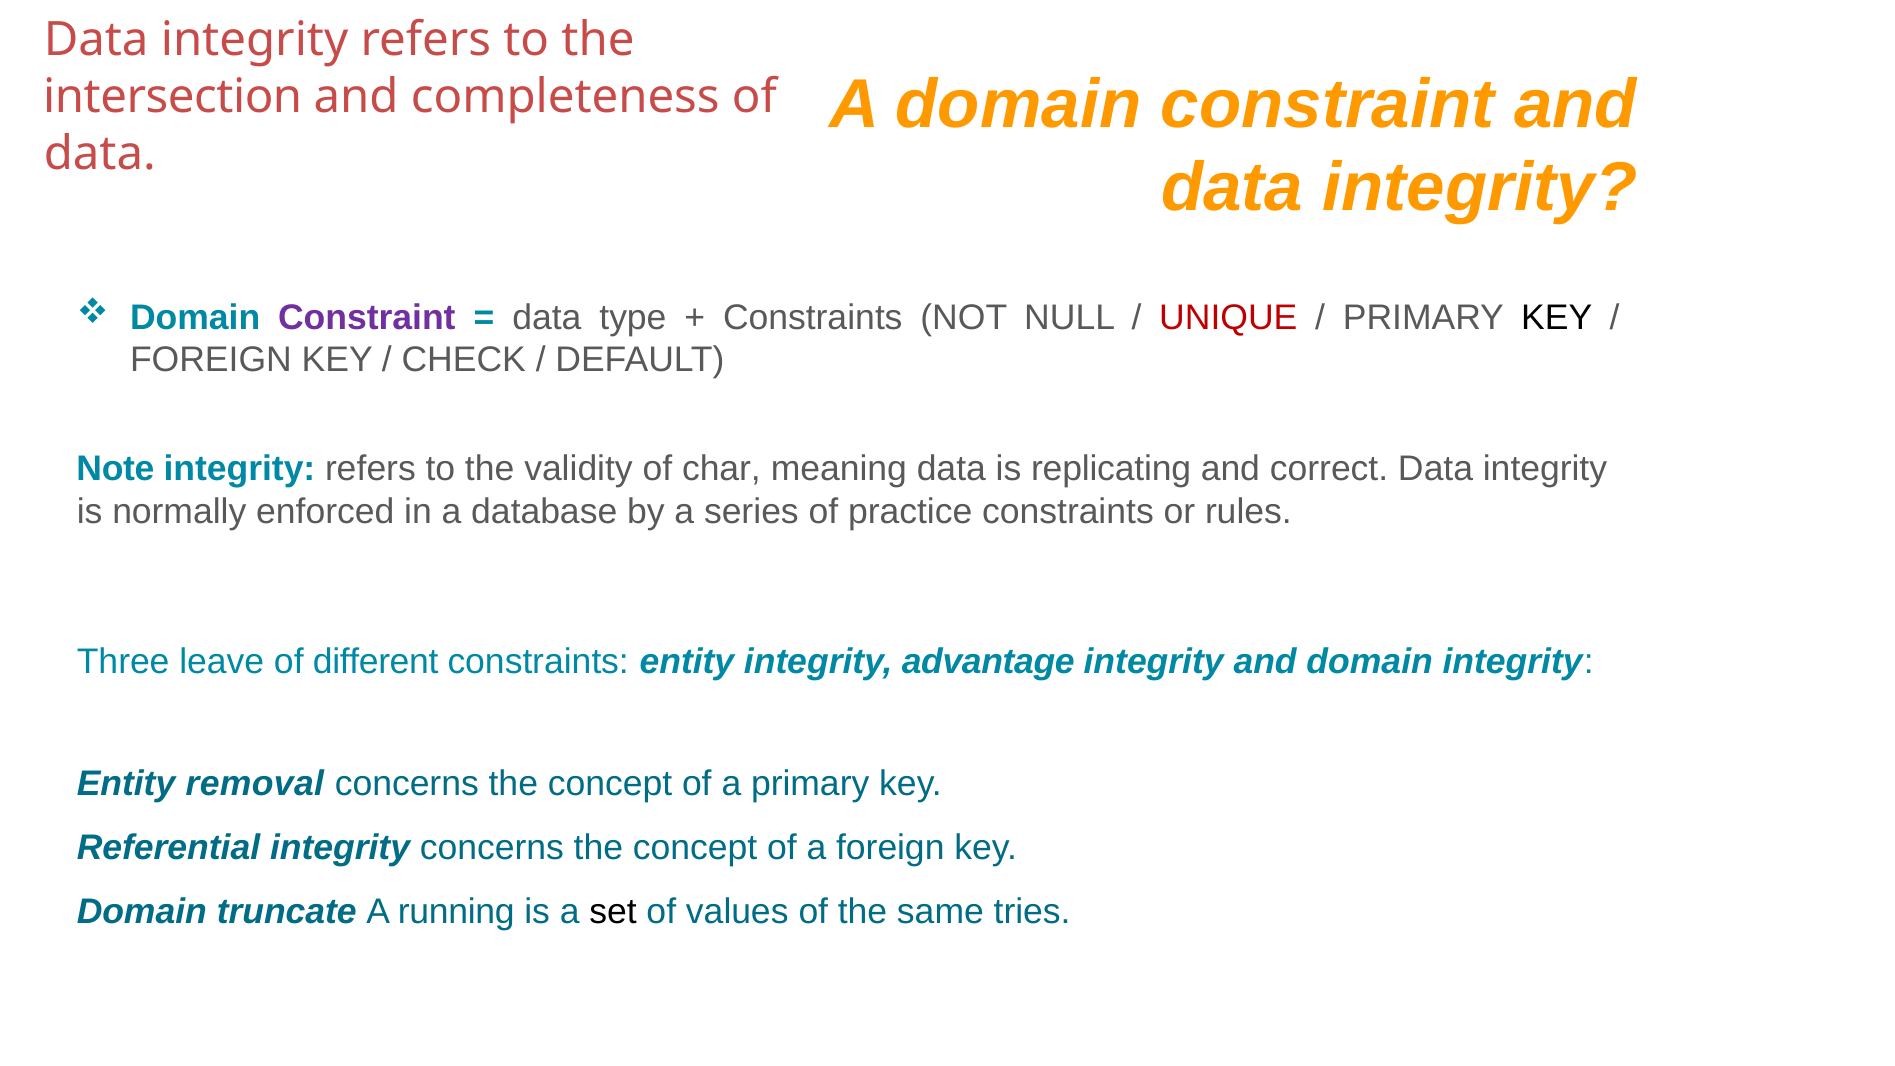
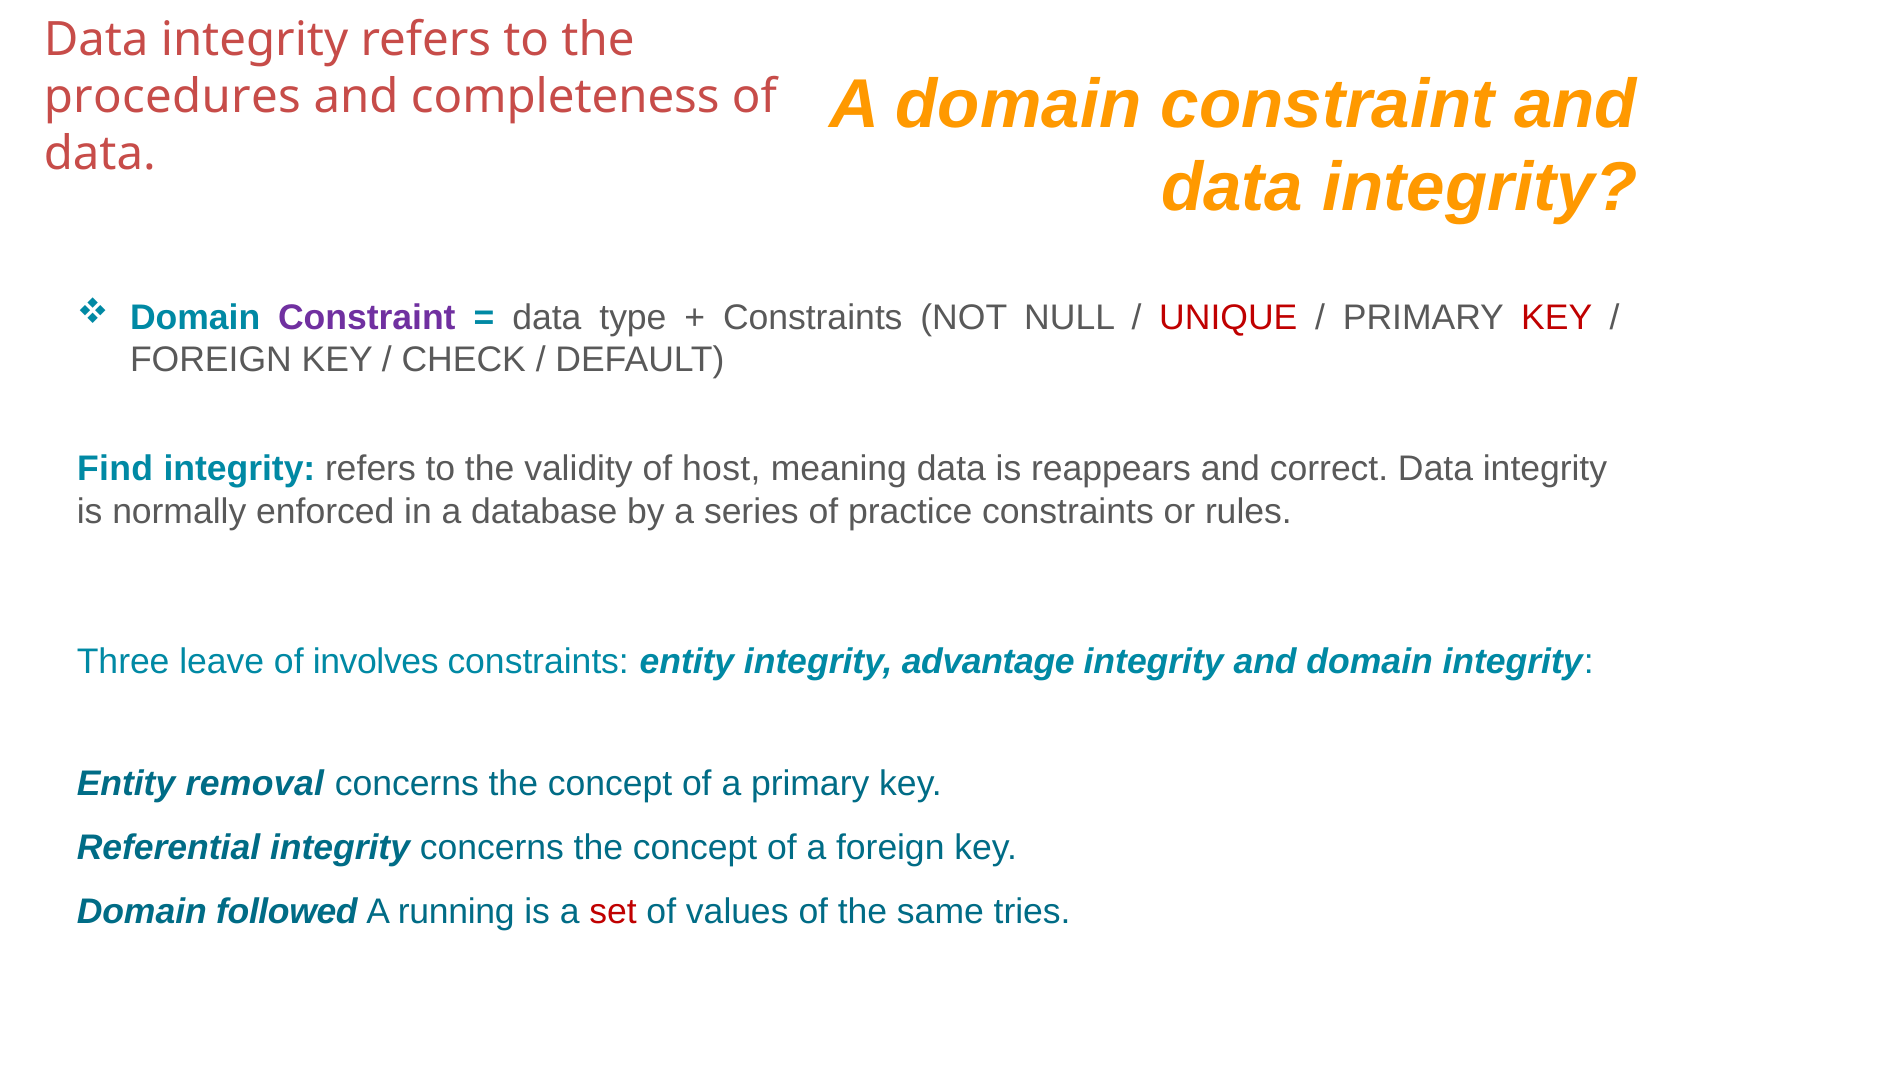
intersection: intersection -> procedures (172, 97)
KEY colour: black -> red (1557, 318)
Note: Note -> Find (115, 469)
char: char -> host (721, 469)
replicating: replicating -> reappears (1111, 469)
different: different -> involves (376, 662)
truncate: truncate -> followed (287, 911)
set colour: black -> red (613, 911)
